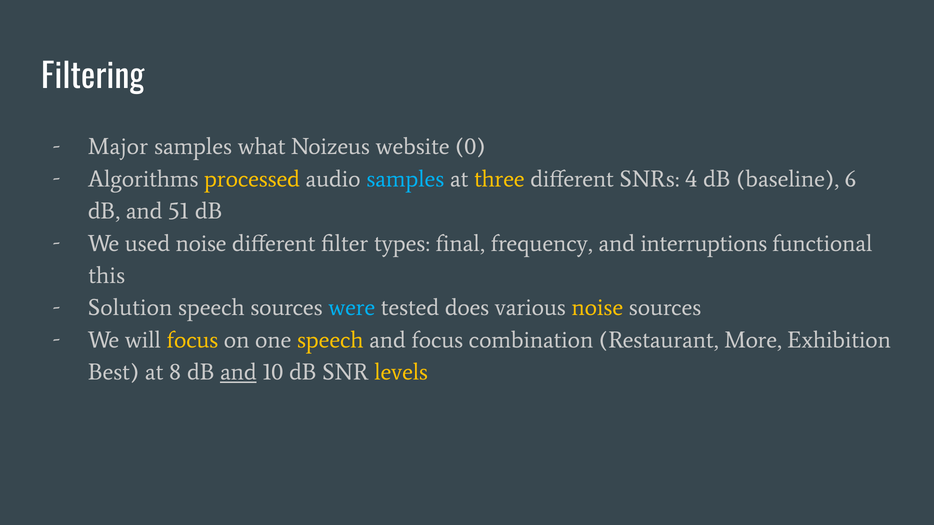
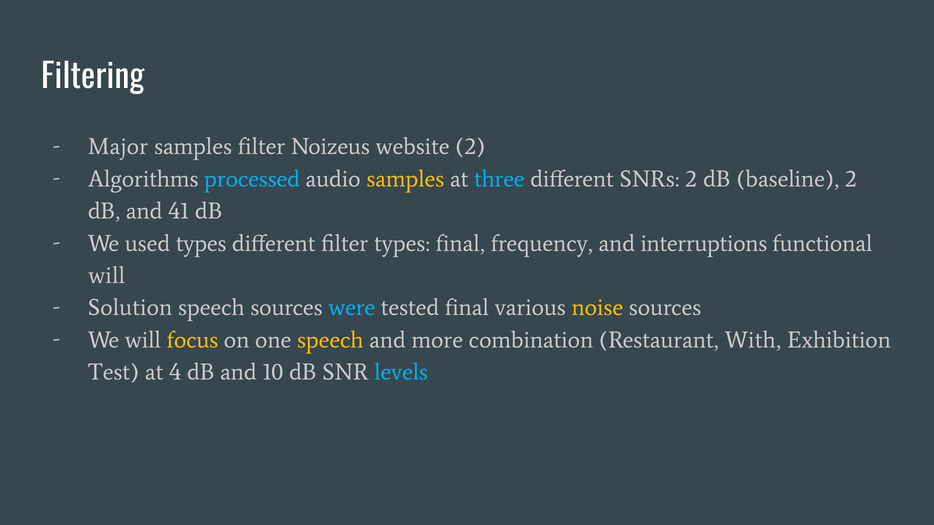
samples what: what -> filter (262, 147)
website 0: 0 -> 2 (470, 147)
processed colour: yellow -> light blue (252, 179)
samples colour: light blue -> yellow (405, 179)
three colour: yellow -> light blue (499, 179)
SNRs 4: 4 -> 2 (691, 179)
baseline 6: 6 -> 2 (851, 179)
51: 51 -> 41 (179, 211)
used noise: noise -> types (201, 244)
this: this -> will (107, 276)
tested does: does -> final (467, 308)
and focus: focus -> more (437, 340)
More: More -> With (753, 340)
Best: Best -> Test (114, 372)
8: 8 -> 4 (175, 372)
and underline: present -> none (238, 372)
levels colour: yellow -> light blue (401, 372)
